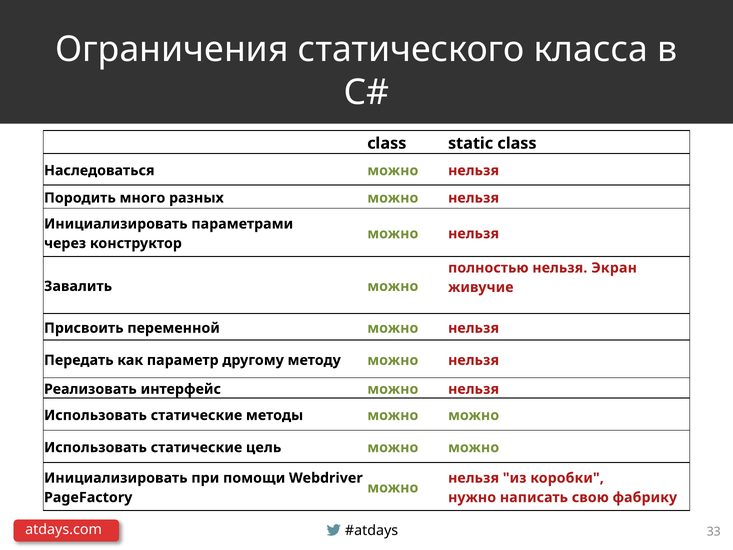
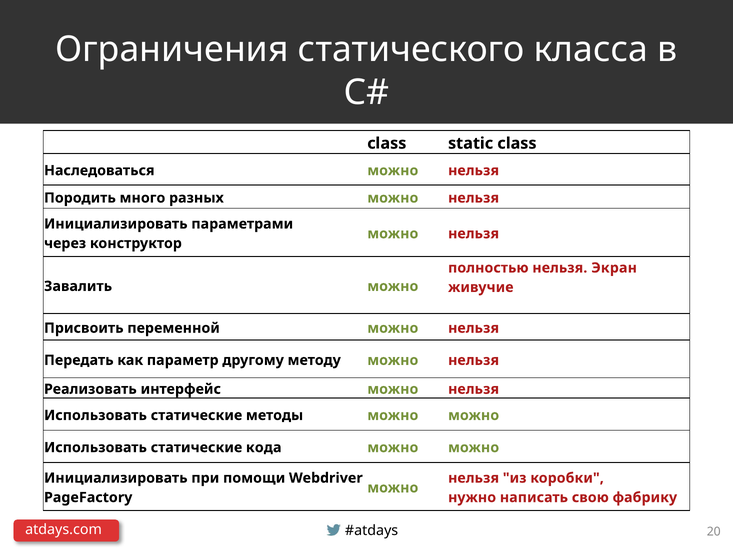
цель: цель -> кода (264, 447)
33: 33 -> 20 (714, 531)
